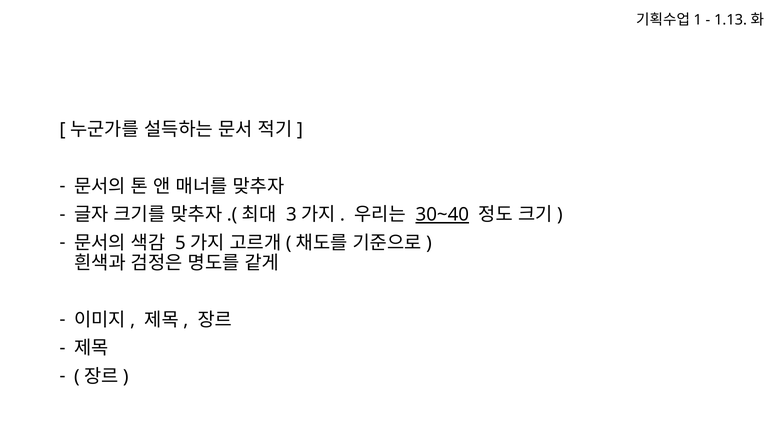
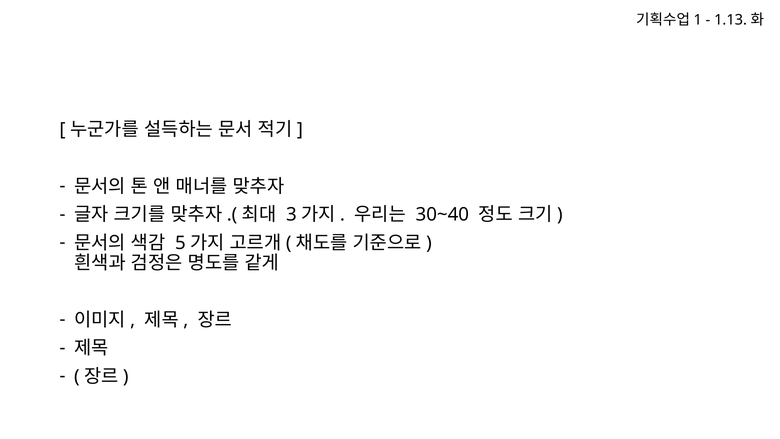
30~40 underline: present -> none (442, 215)
